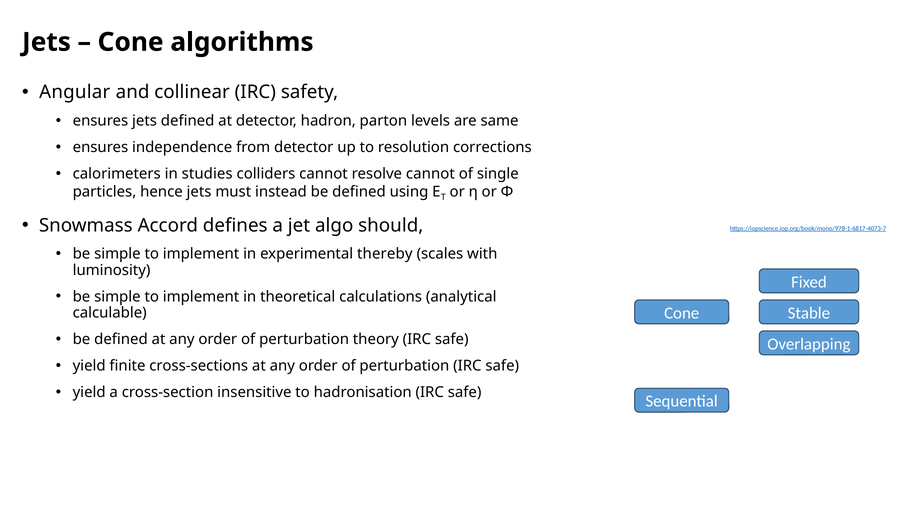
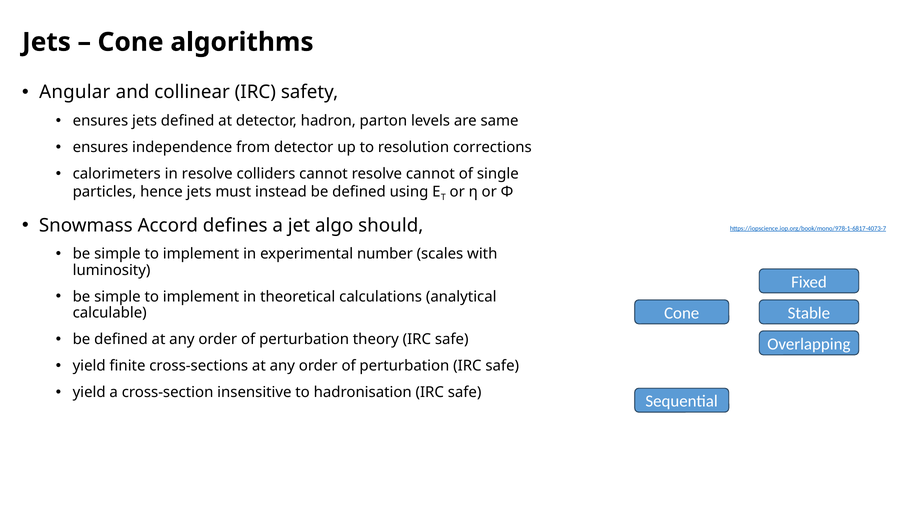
in studies: studies -> resolve (207, 174)
thereby: thereby -> number (385, 254)
